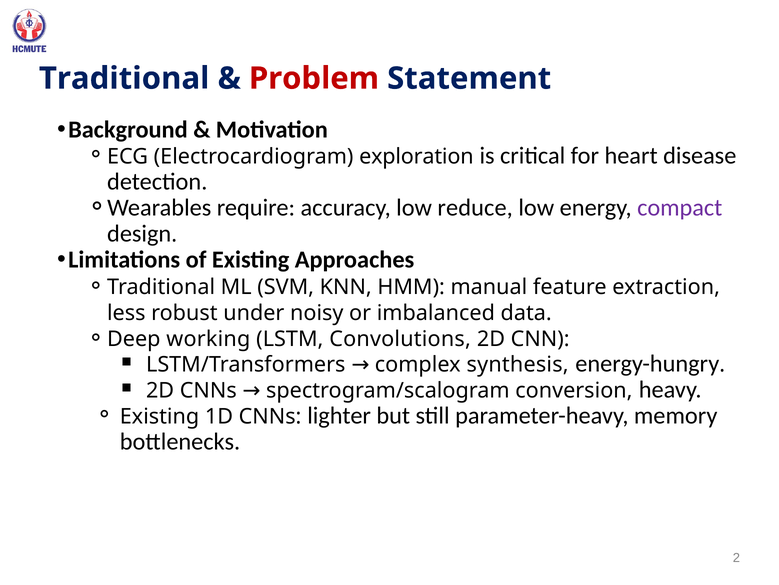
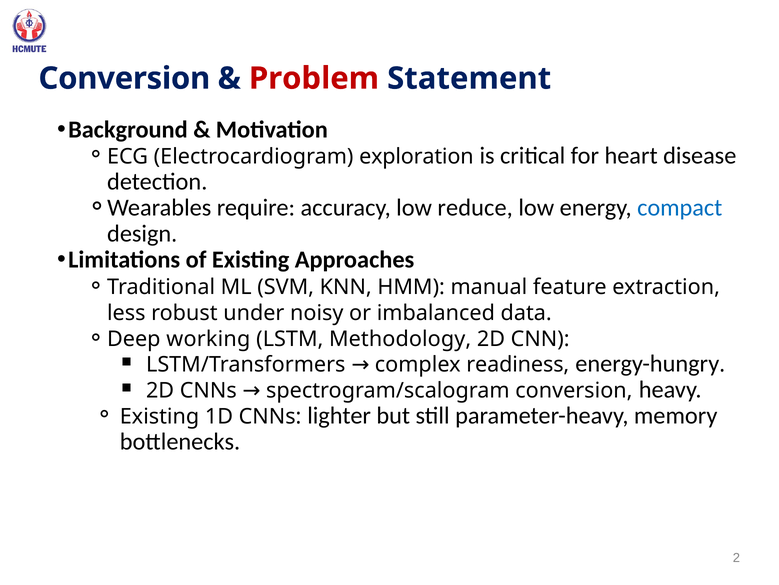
Traditional: Traditional -> Conversion (124, 78)
compact colour: purple -> blue (680, 208)
Convolutions: Convolutions -> Methodology (400, 339)
synthesis: synthesis -> readiness (518, 364)
